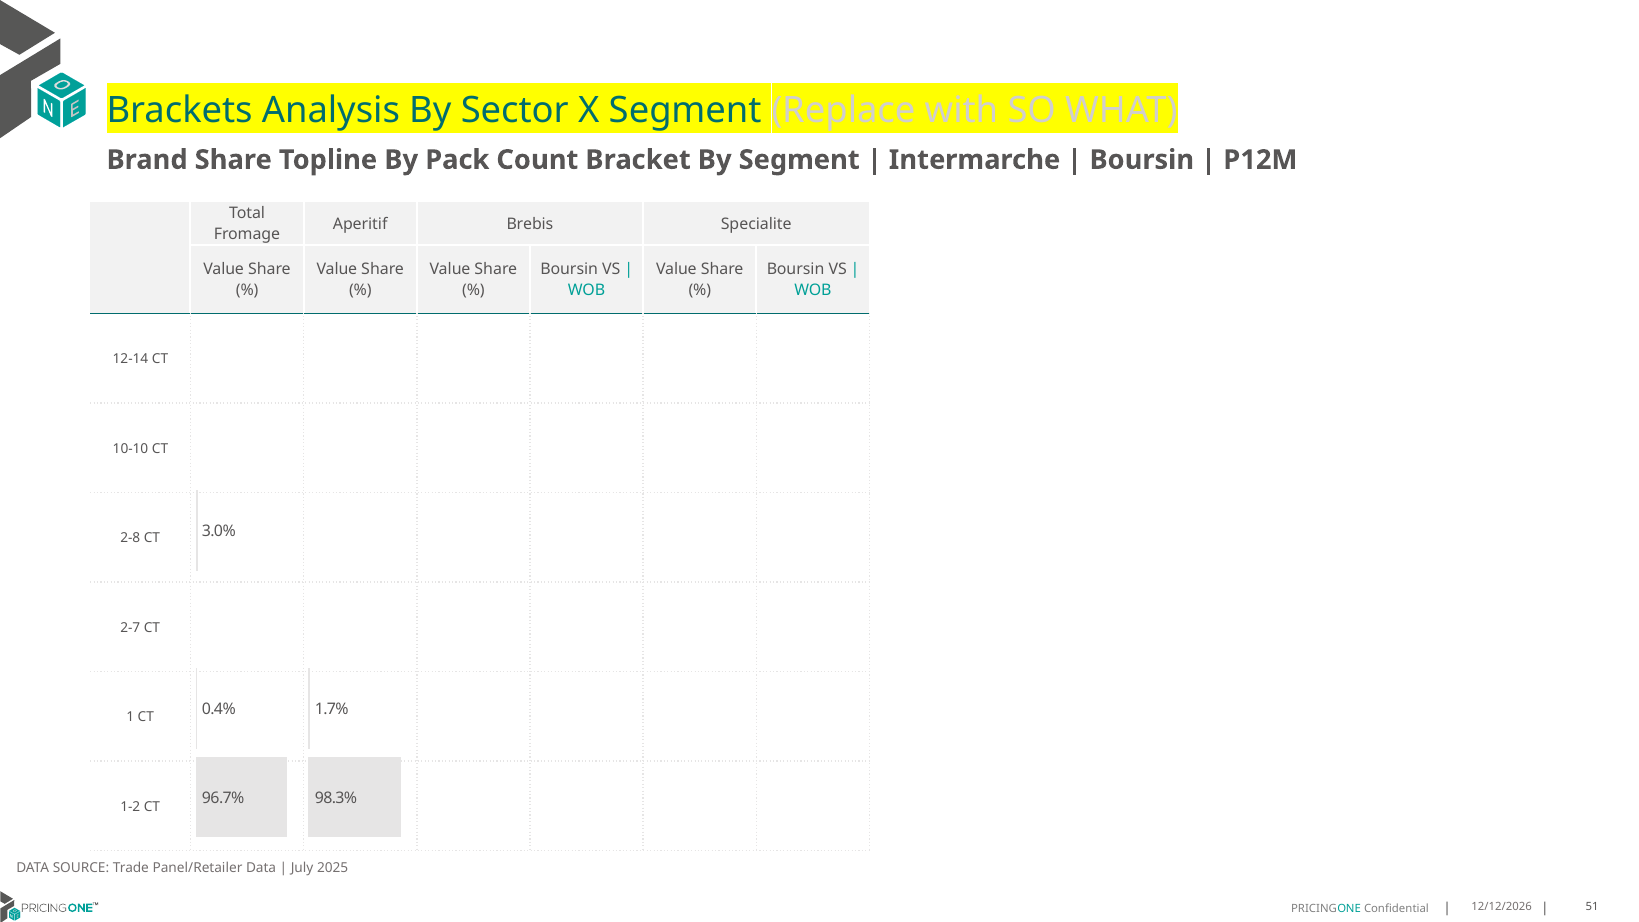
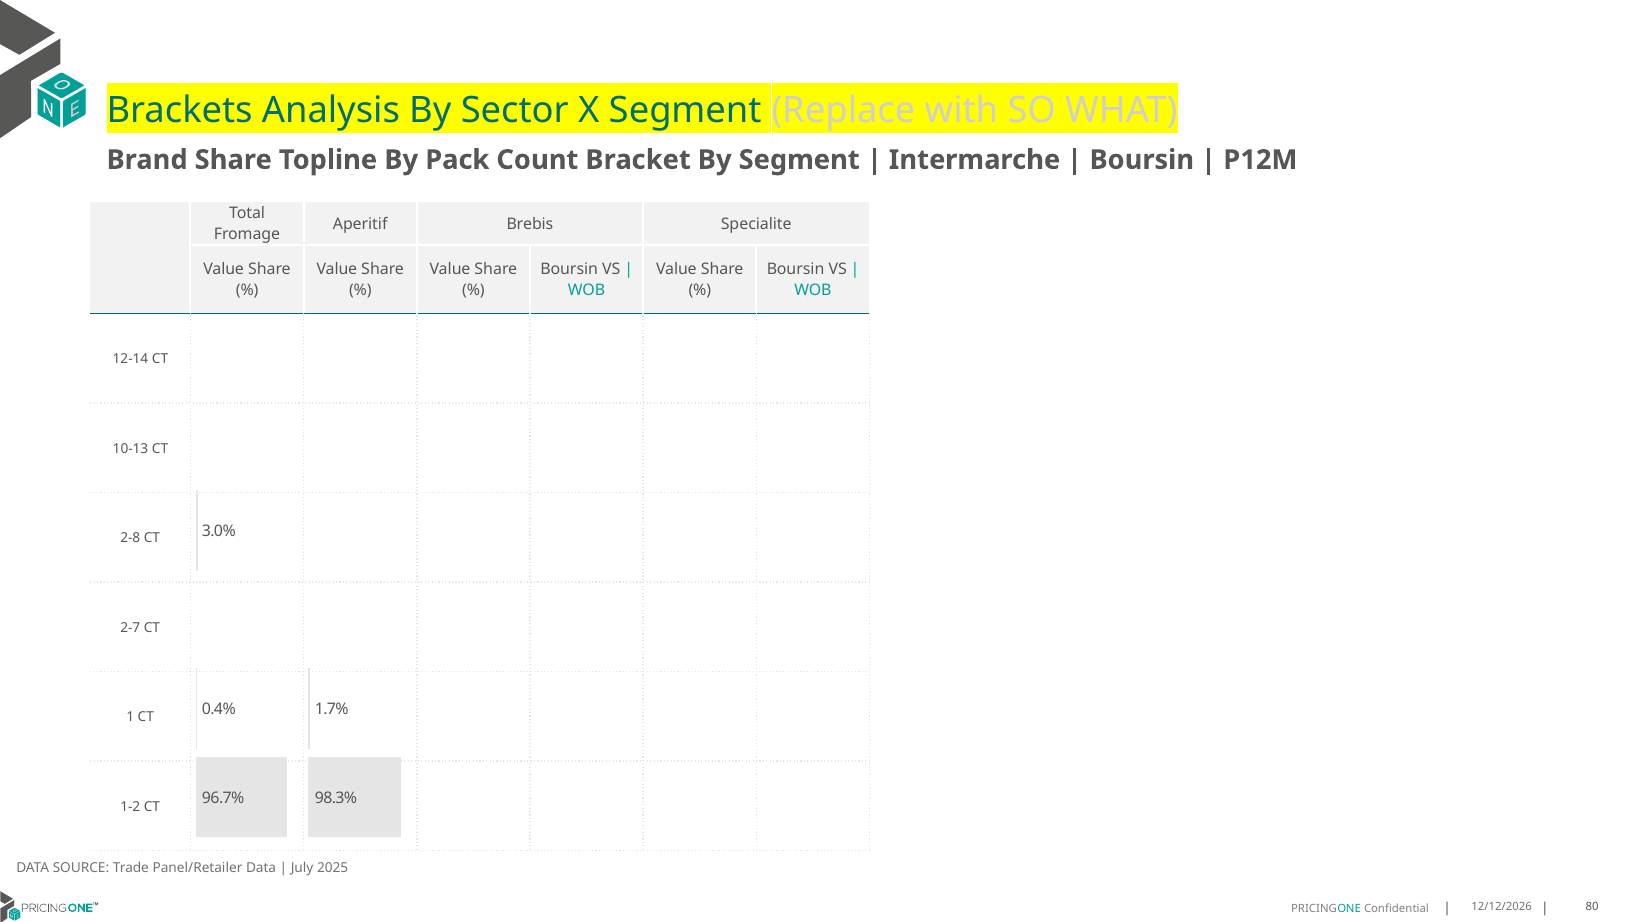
10-10: 10-10 -> 10-13 (130, 449)
51: 51 -> 80 (1592, 906)
